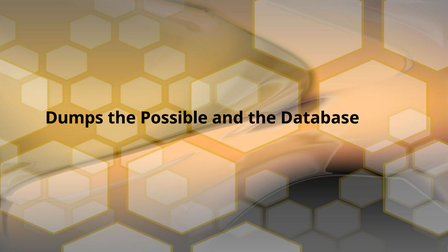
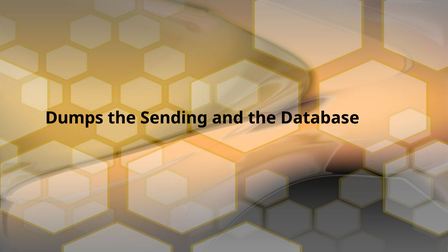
Possible: Possible -> Sending (174, 118)
